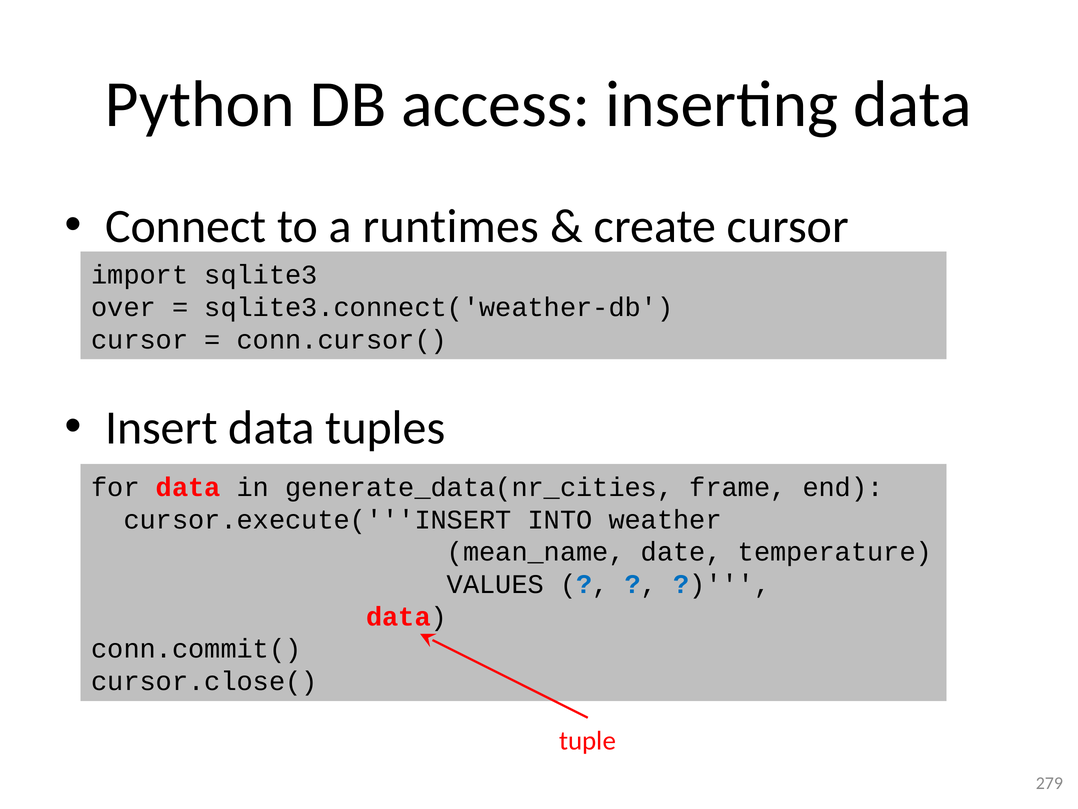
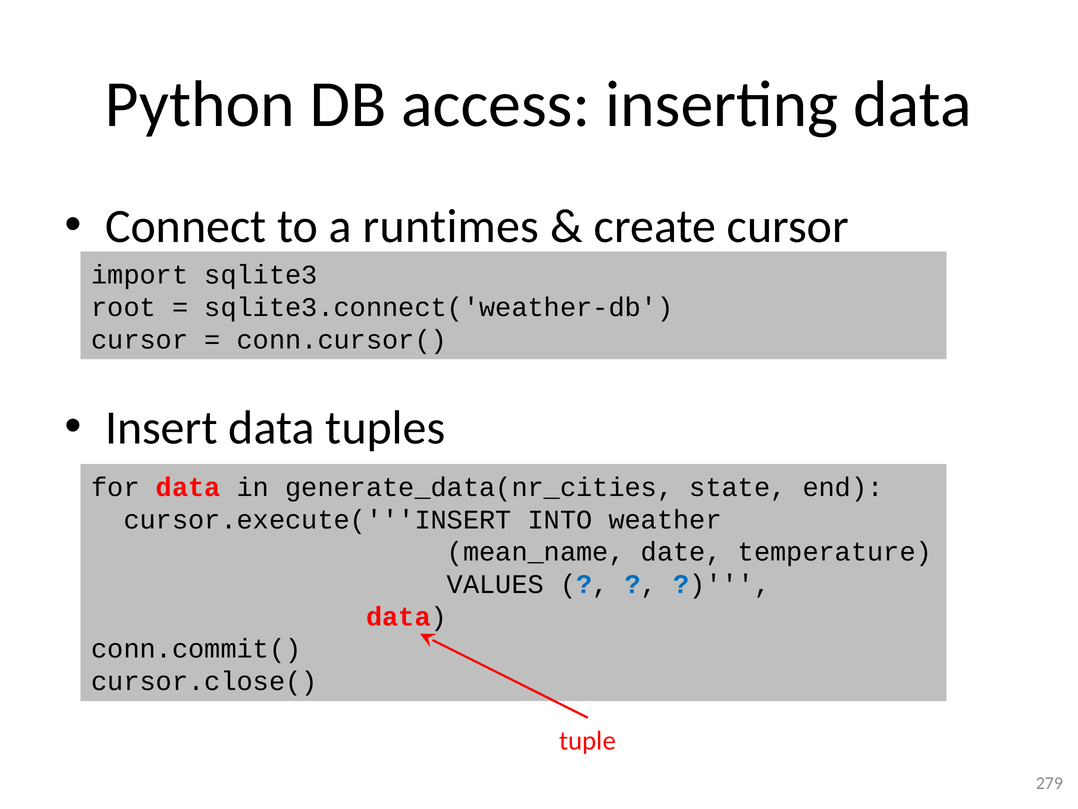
over: over -> root (124, 307)
frame: frame -> state (738, 487)
